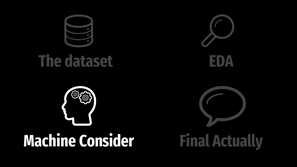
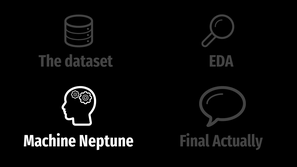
Consider: Consider -> Neptune (106, 141)
